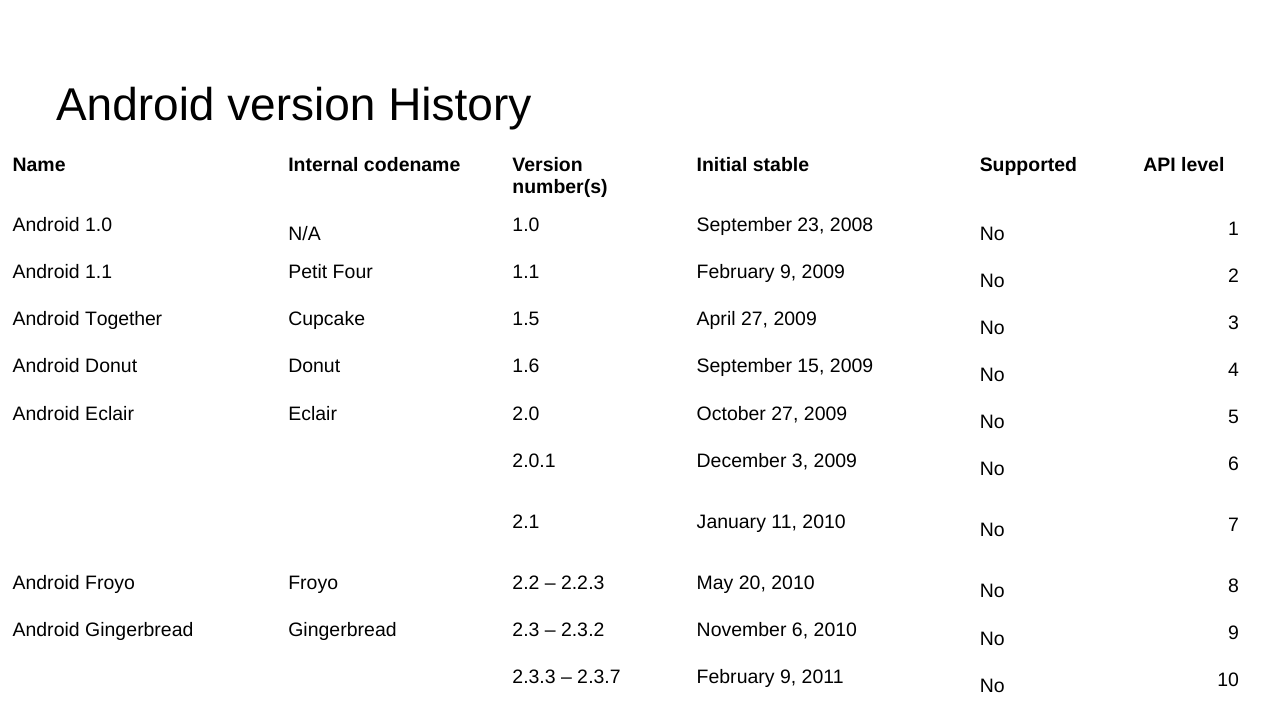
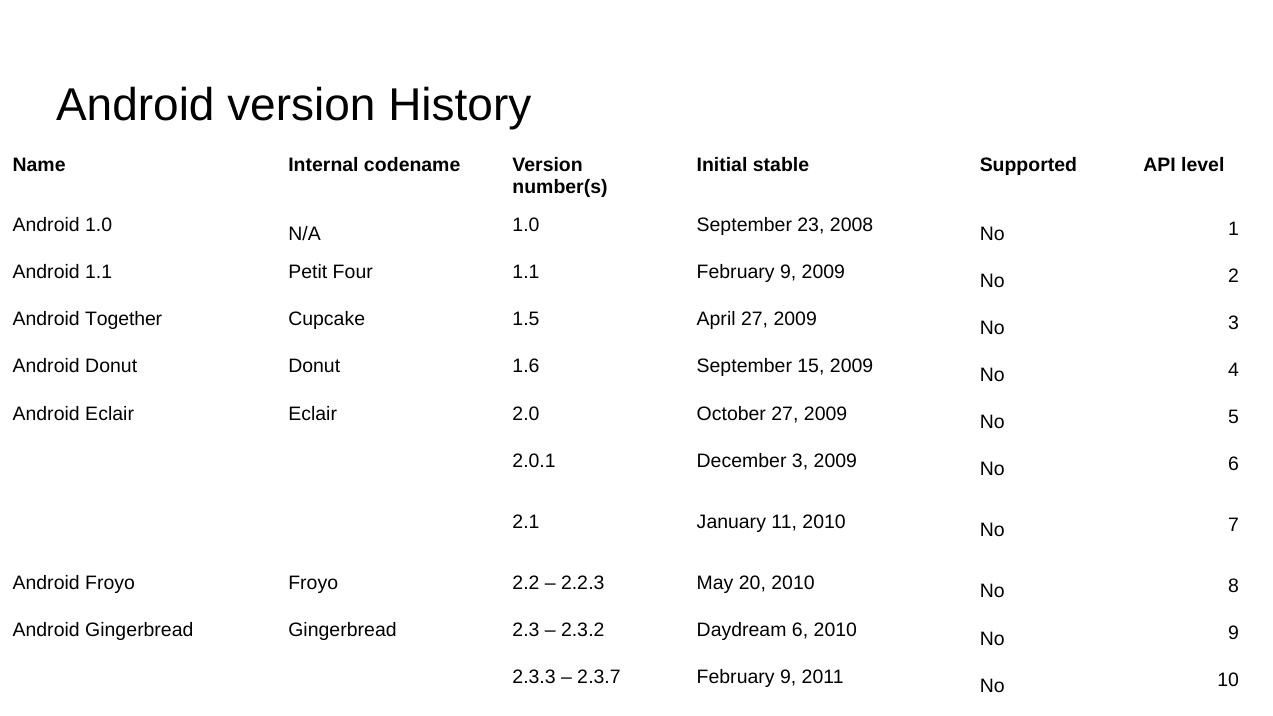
November: November -> Daydream (742, 630)
